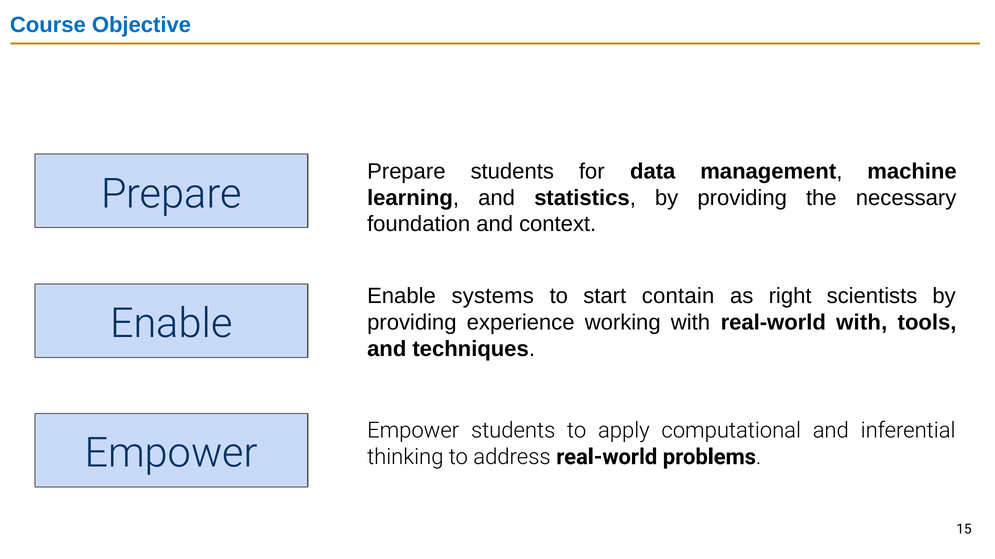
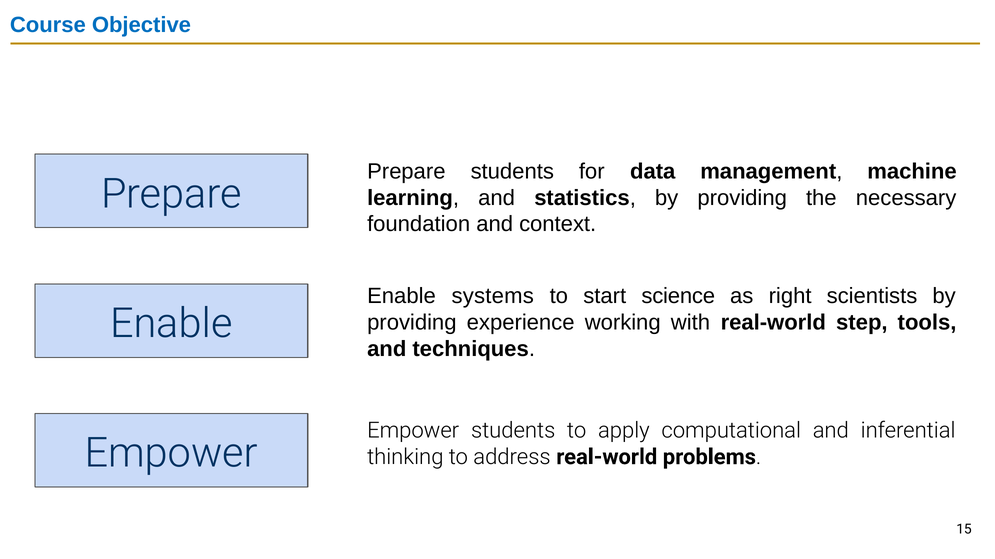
contain: contain -> science (678, 297)
real-world with: with -> step (862, 323)
